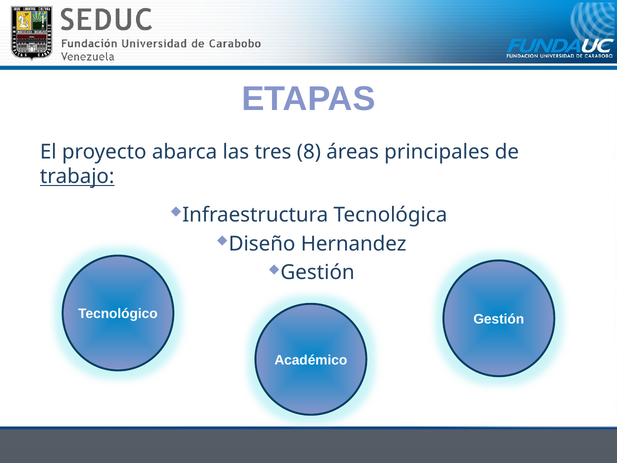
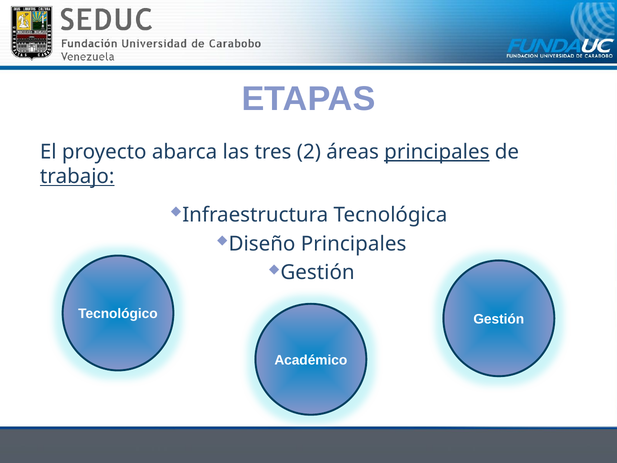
8: 8 -> 2 (309, 152)
principales underline: none -> present (437, 152)
Hernandez: Hernandez -> Principales (354, 244)
